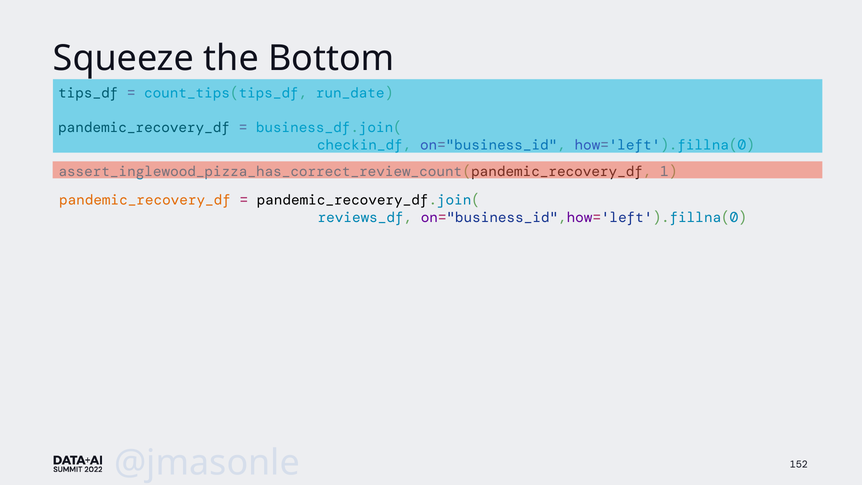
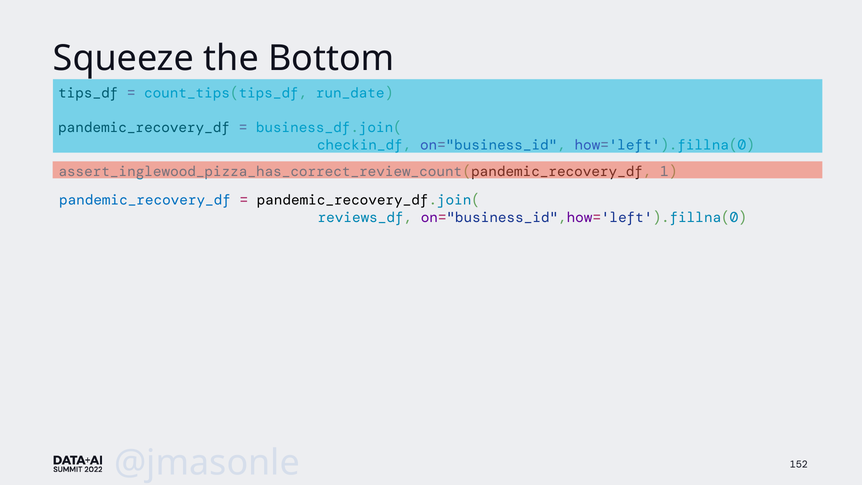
pandemic_recovery_df colour: orange -> blue (145, 200)
